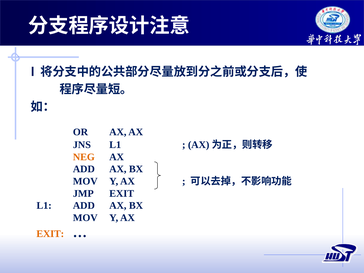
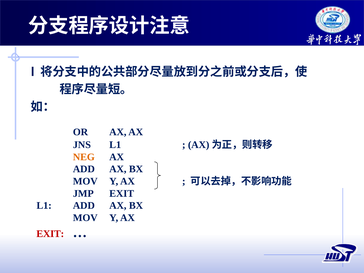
EXIT colour: orange -> red (50, 234)
